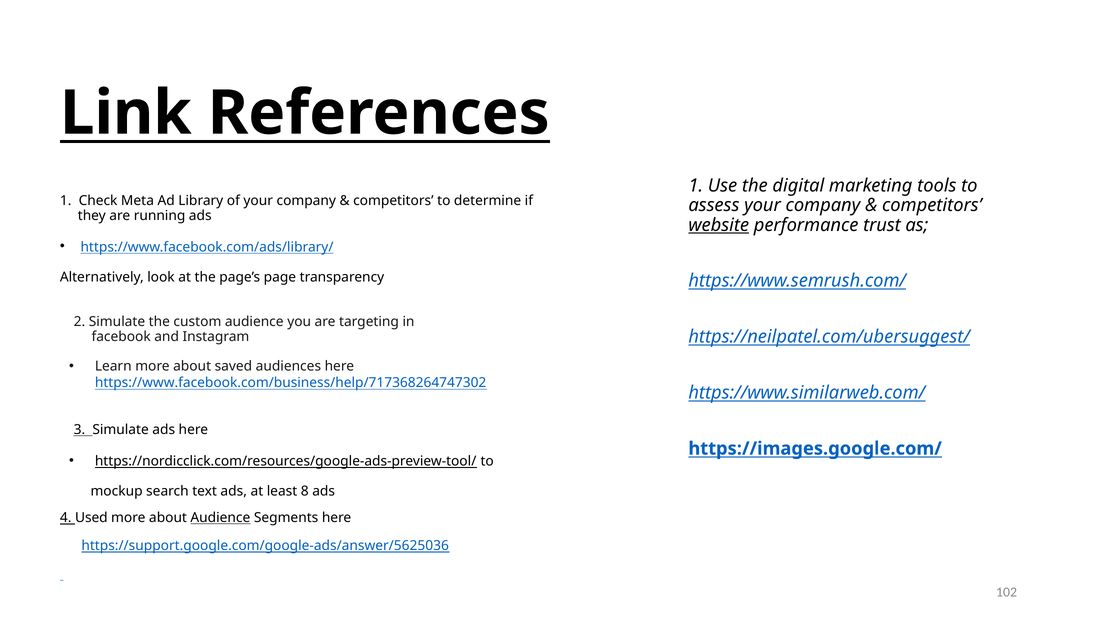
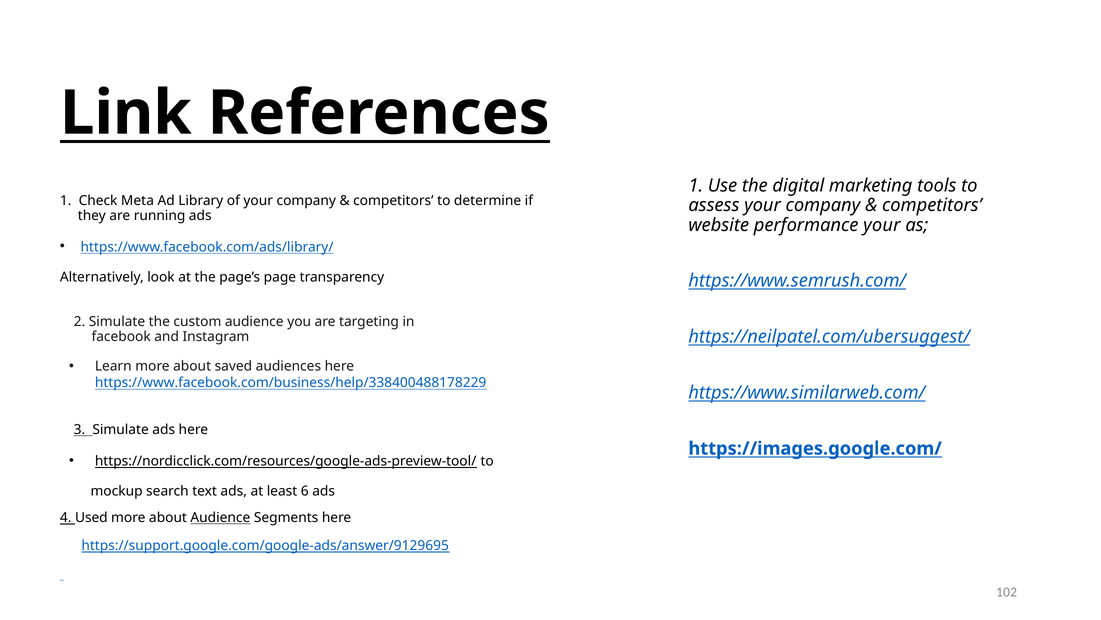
website underline: present -> none (719, 225)
performance trust: trust -> your (882, 225)
https://www.facebook.com/business/help/717368264747302: https://www.facebook.com/business/help/717368264747302 -> https://www.facebook.com/business/help/338400488178229 (291, 382)
8: 8 -> 6 (305, 491)
https://support.google.com/google-ads/answer/5625036: https://support.google.com/google-ads/answer/5625036 -> https://support.google.com/google-ads/answer/9129695 (265, 545)
